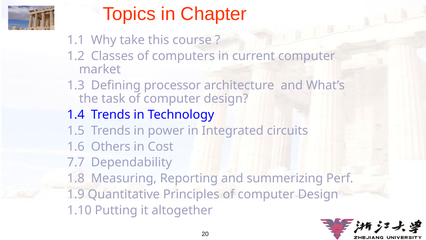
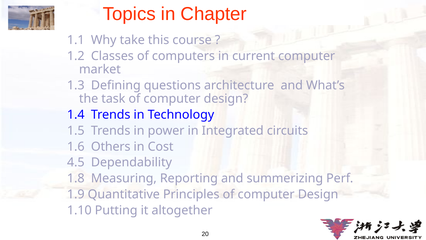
processor: processor -> questions (172, 85)
7.7: 7.7 -> 4.5 (76, 162)
